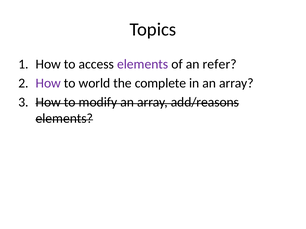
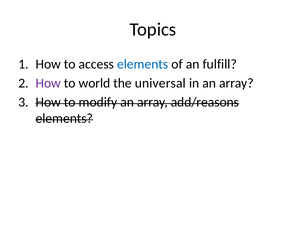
elements colour: purple -> blue (143, 64)
refer: refer -> fulfill (220, 64)
complete: complete -> universal (160, 83)
